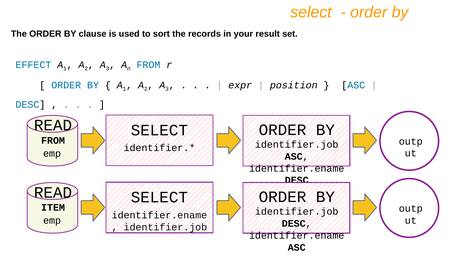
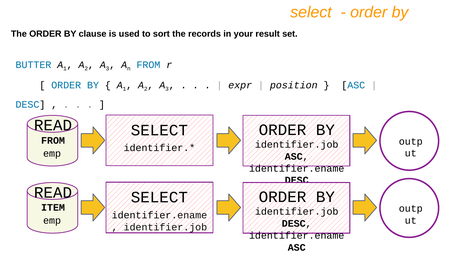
EFFECT: EFFECT -> BUTTER (33, 65)
